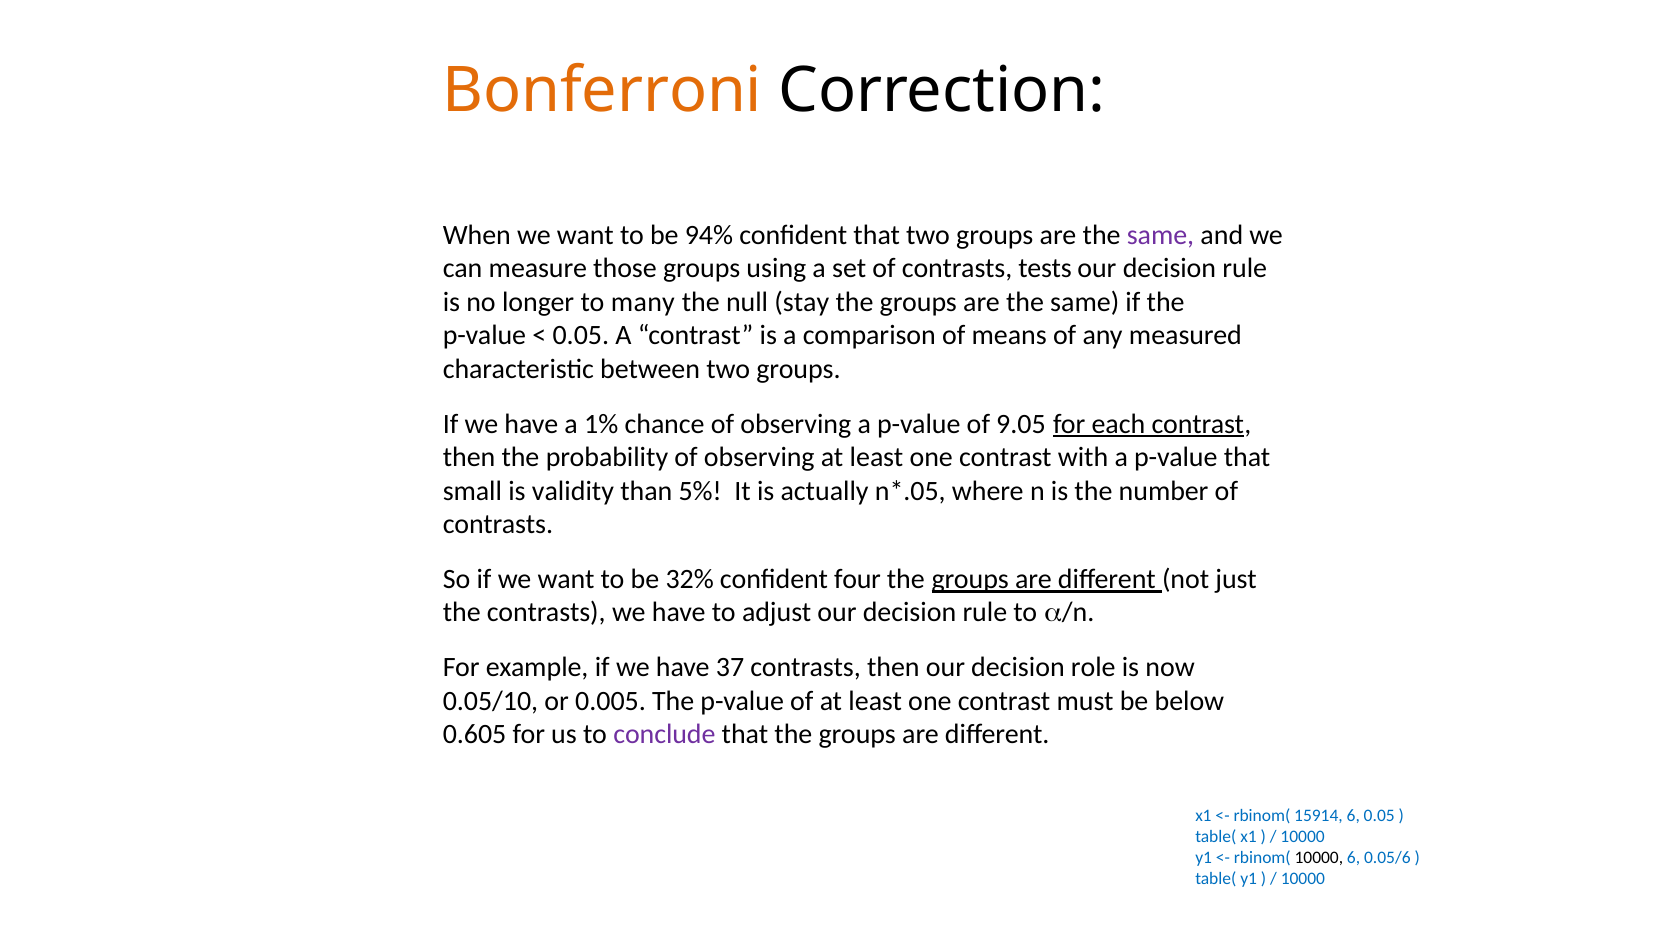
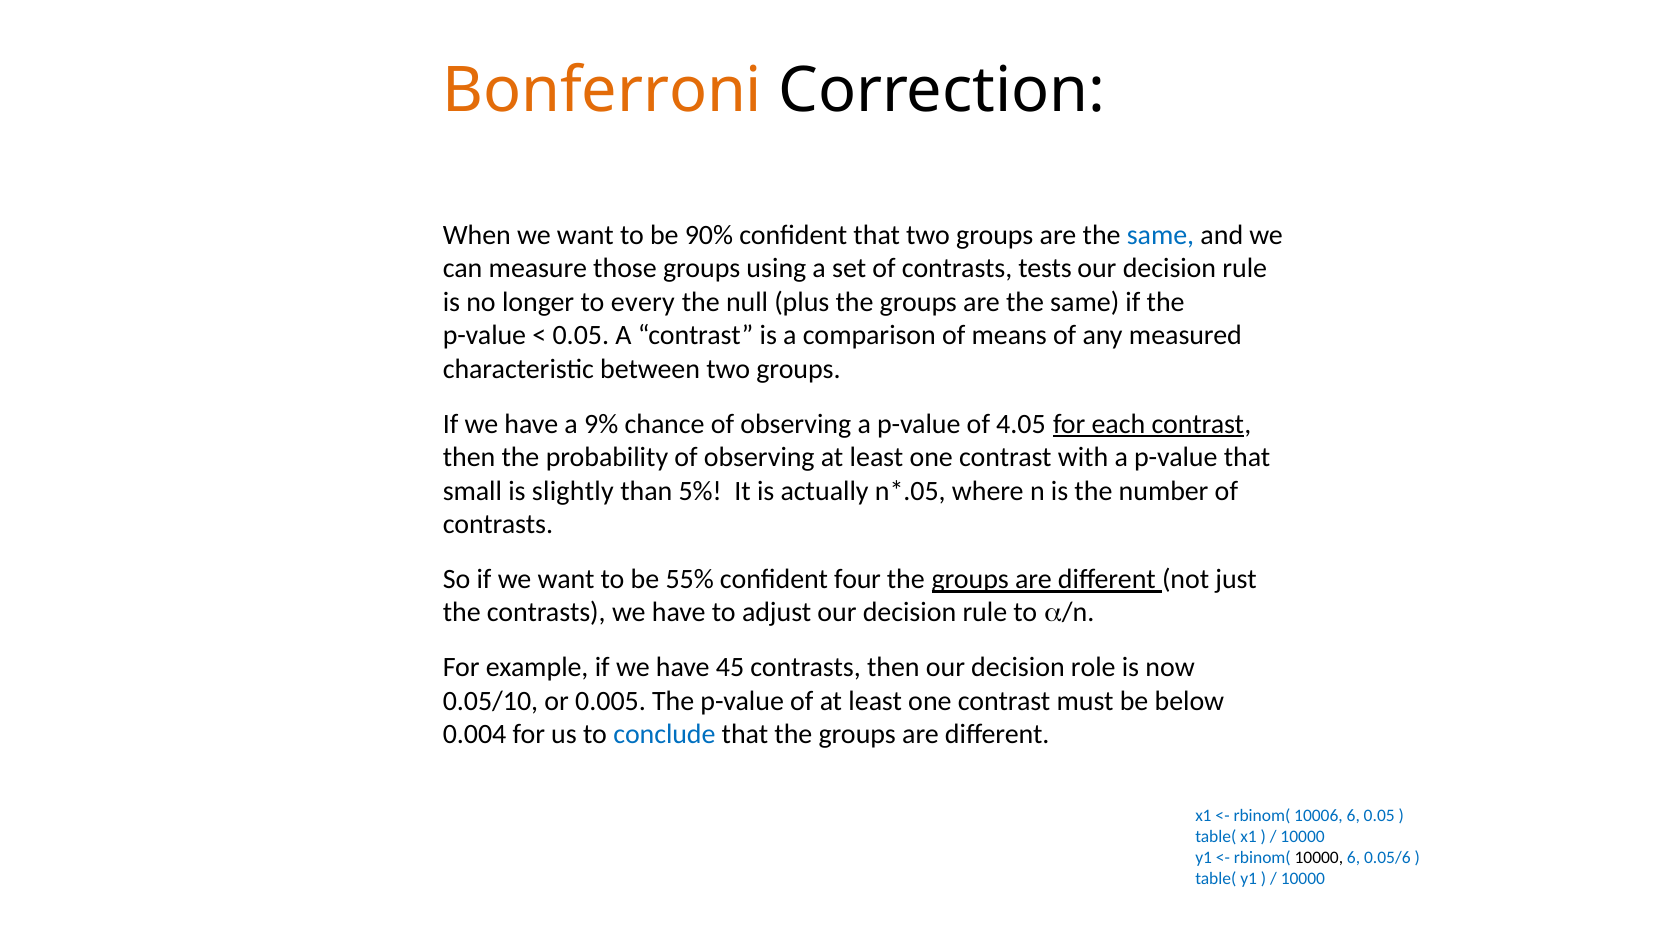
94%: 94% -> 90% (709, 235)
same colour: purple -> blue (1161, 235)
many: many -> every (643, 302)
stay: stay -> plus (802, 302)
1%: 1% -> 9% (601, 424)
9.05: 9.05 -> 4.05 (1021, 424)
validity: validity -> slightly (573, 491)
32%: 32% -> 55% (690, 579)
37: 37 -> 45 (730, 667)
0.605: 0.605 -> 0.004 (475, 734)
conclude colour: purple -> blue (664, 734)
15914: 15914 -> 10006 (1319, 816)
